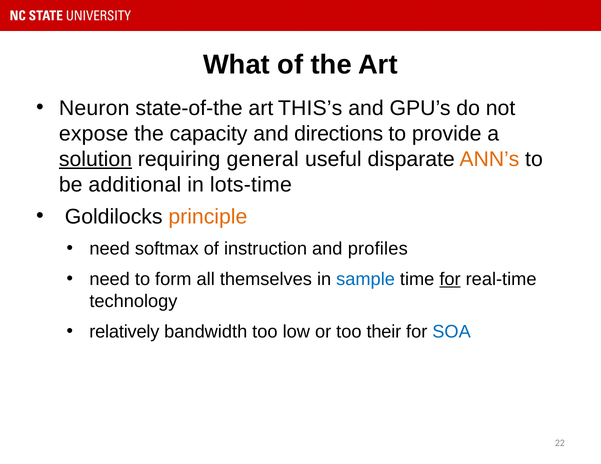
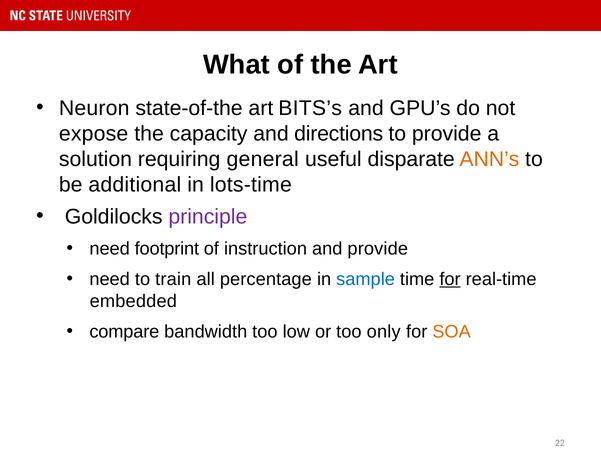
THIS’s: THIS’s -> BITS’s (310, 108)
solution underline: present -> none (95, 159)
principle colour: orange -> purple (208, 217)
softmax: softmax -> footprint (167, 249)
and profiles: profiles -> provide (378, 249)
form: form -> train (173, 280)
themselves: themselves -> percentage (266, 280)
technology: technology -> embedded (133, 301)
relatively: relatively -> compare (124, 332)
their: their -> only (384, 332)
SOA colour: blue -> orange (452, 332)
